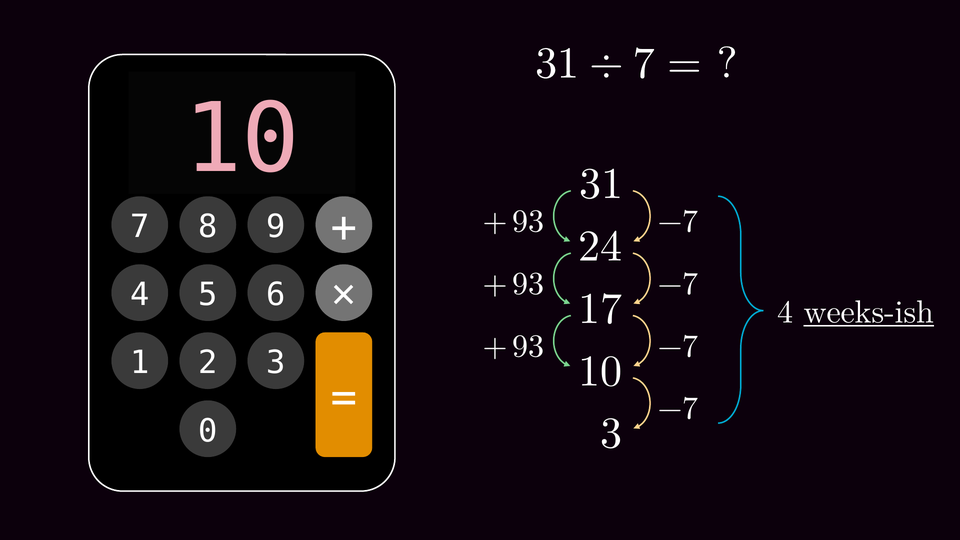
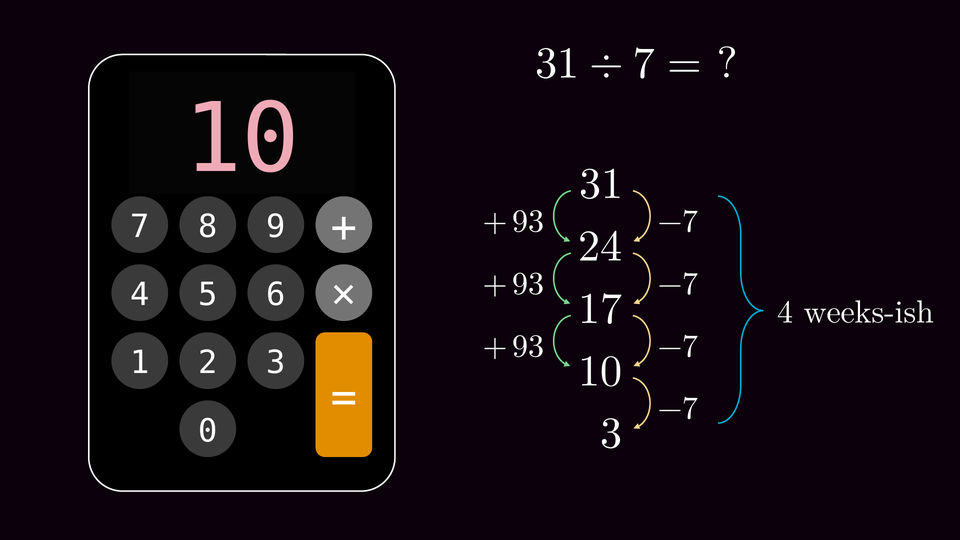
weeks-ish underline: present -> none (869, 312)
